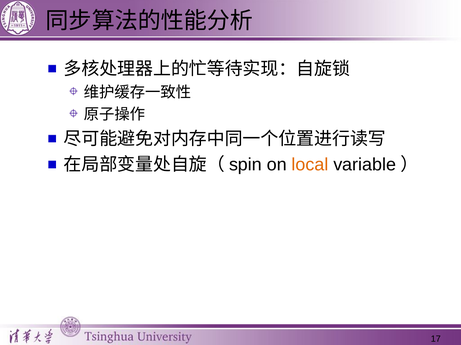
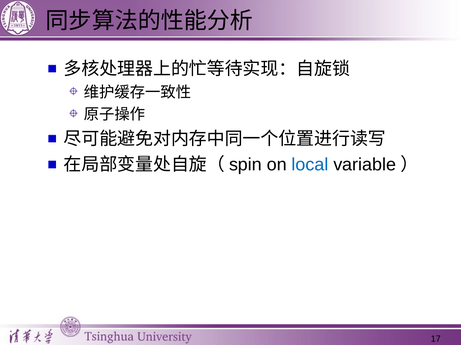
local colour: orange -> blue (310, 165)
